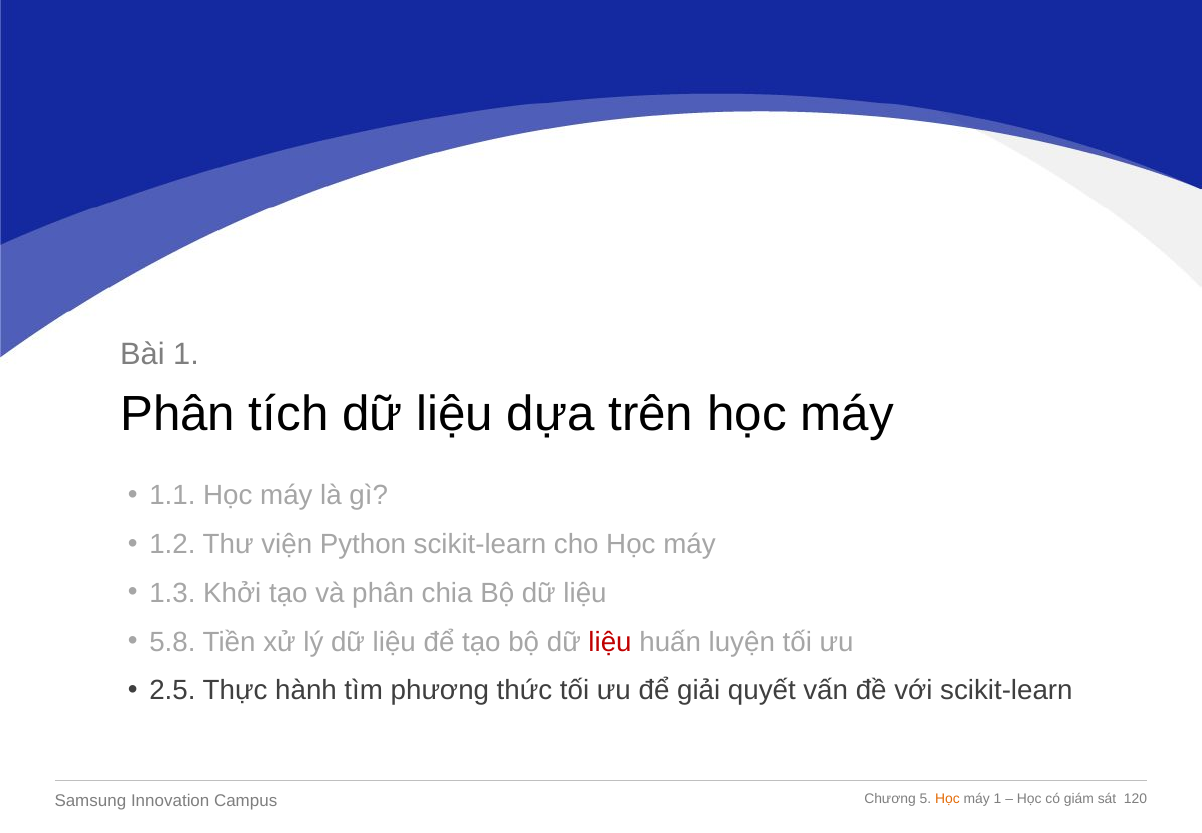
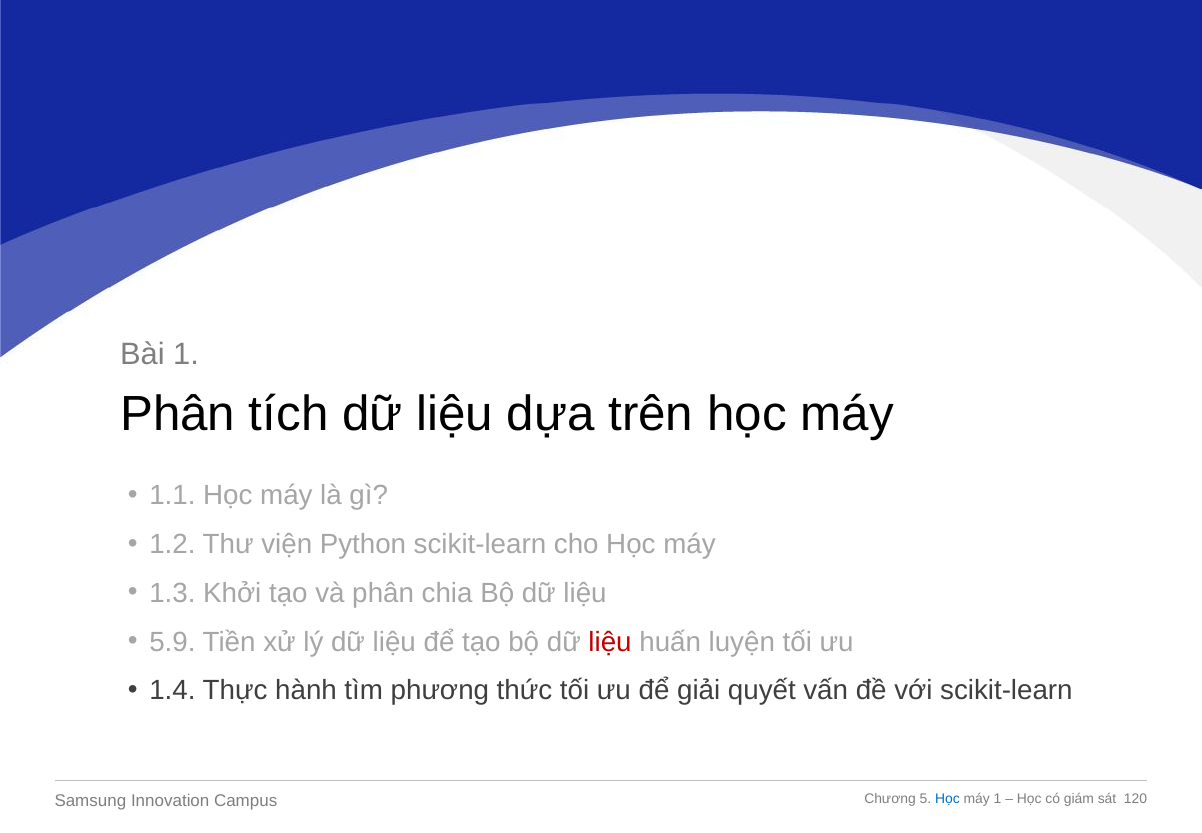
5.8: 5.8 -> 5.9 (172, 642)
2.5: 2.5 -> 1.4 (172, 690)
Học colour: orange -> blue (947, 798)
